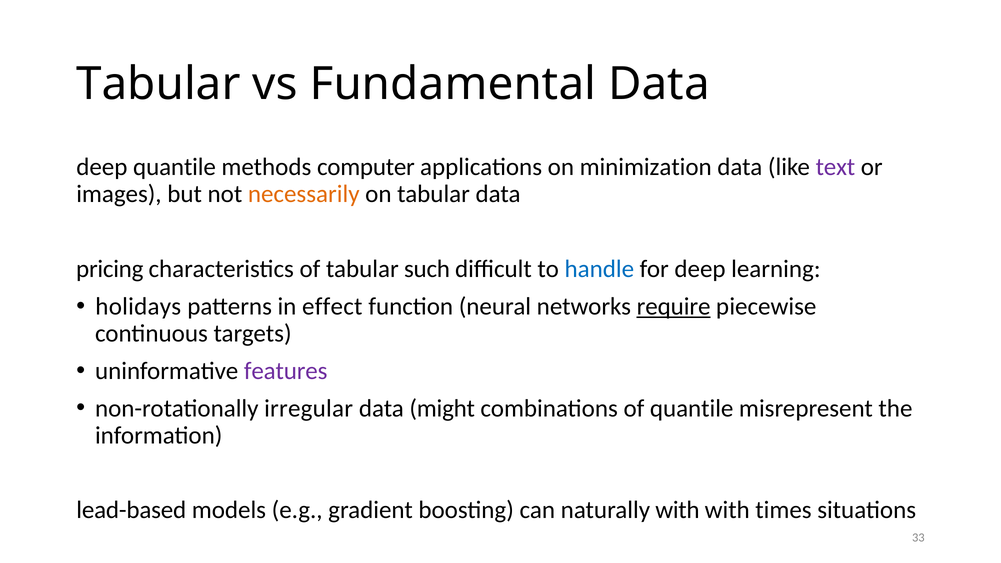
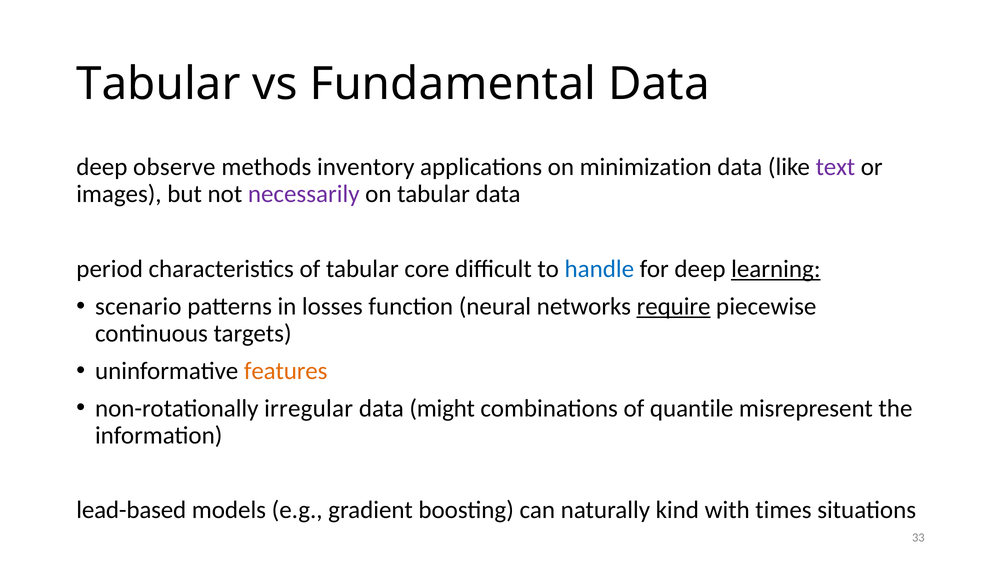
deep quantile: quantile -> observe (174, 167)
computer: computer -> inventory (366, 167)
necessarily colour: orange -> purple (304, 194)
pricing: pricing -> period (110, 269)
such: such -> core (427, 269)
learning underline: none -> present (776, 269)
holidays: holidays -> scenario (138, 306)
effect: effect -> losses (332, 306)
features colour: purple -> orange (286, 371)
naturally with: with -> kind (677, 510)
